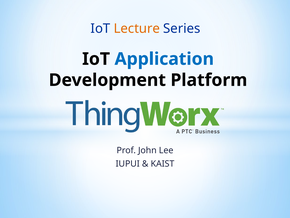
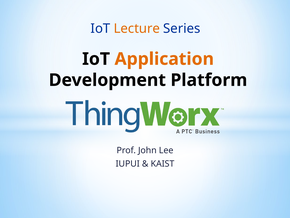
Application colour: blue -> orange (164, 59)
